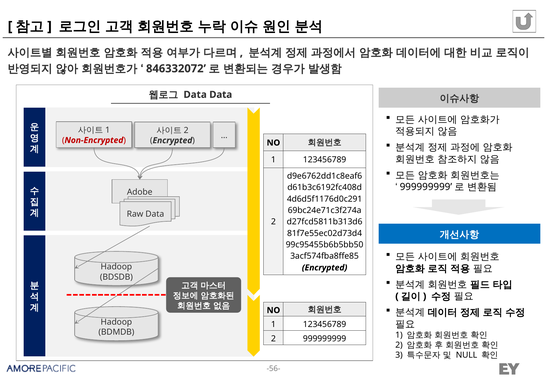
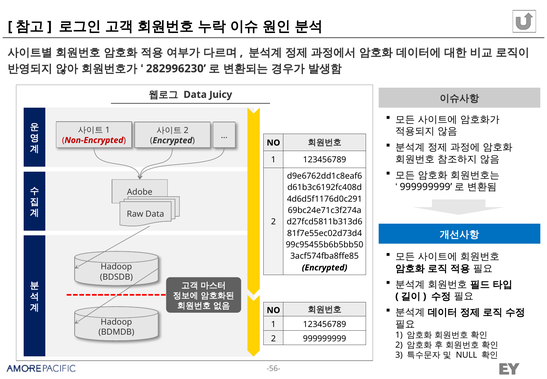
846332072: 846332072 -> 282996230 (176, 69)
Data Data: Data -> Juicy (221, 95)
